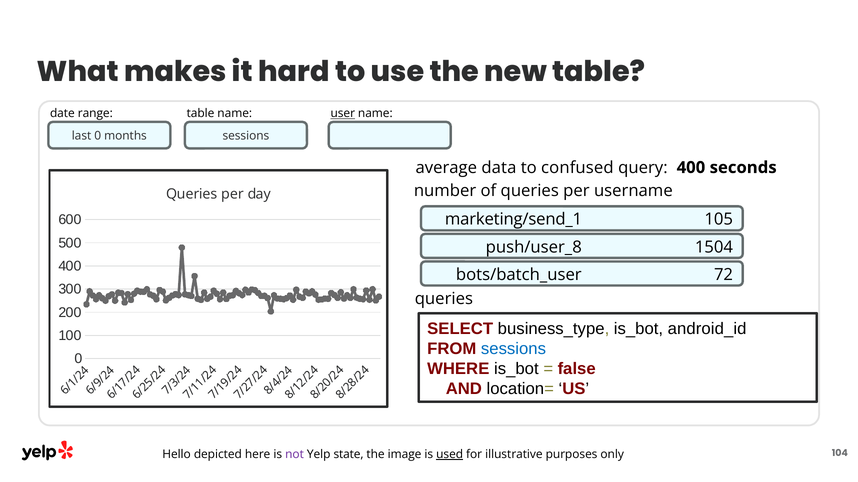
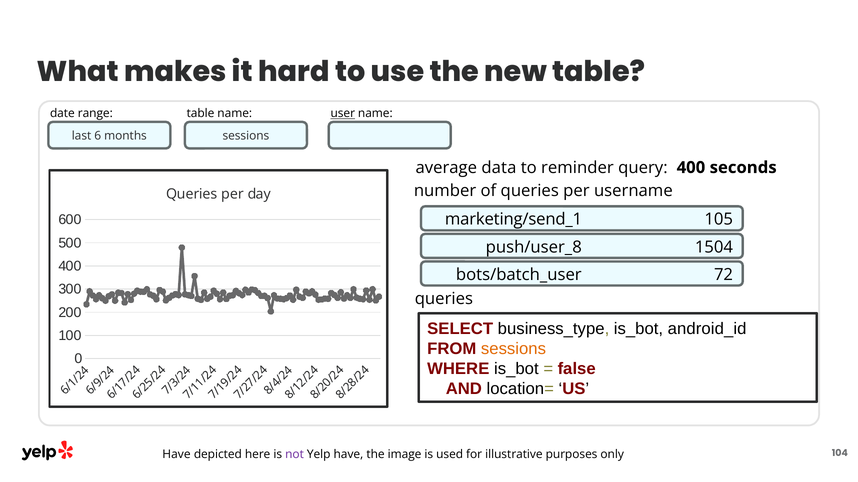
last 0: 0 -> 6 (98, 136)
confused: confused -> reminder (577, 168)
sessions colour: blue -> orange (513, 349)
Hello: Hello -> Have (176, 455)
Yelp state: state -> have (348, 455)
used underline: present -> none (450, 455)
